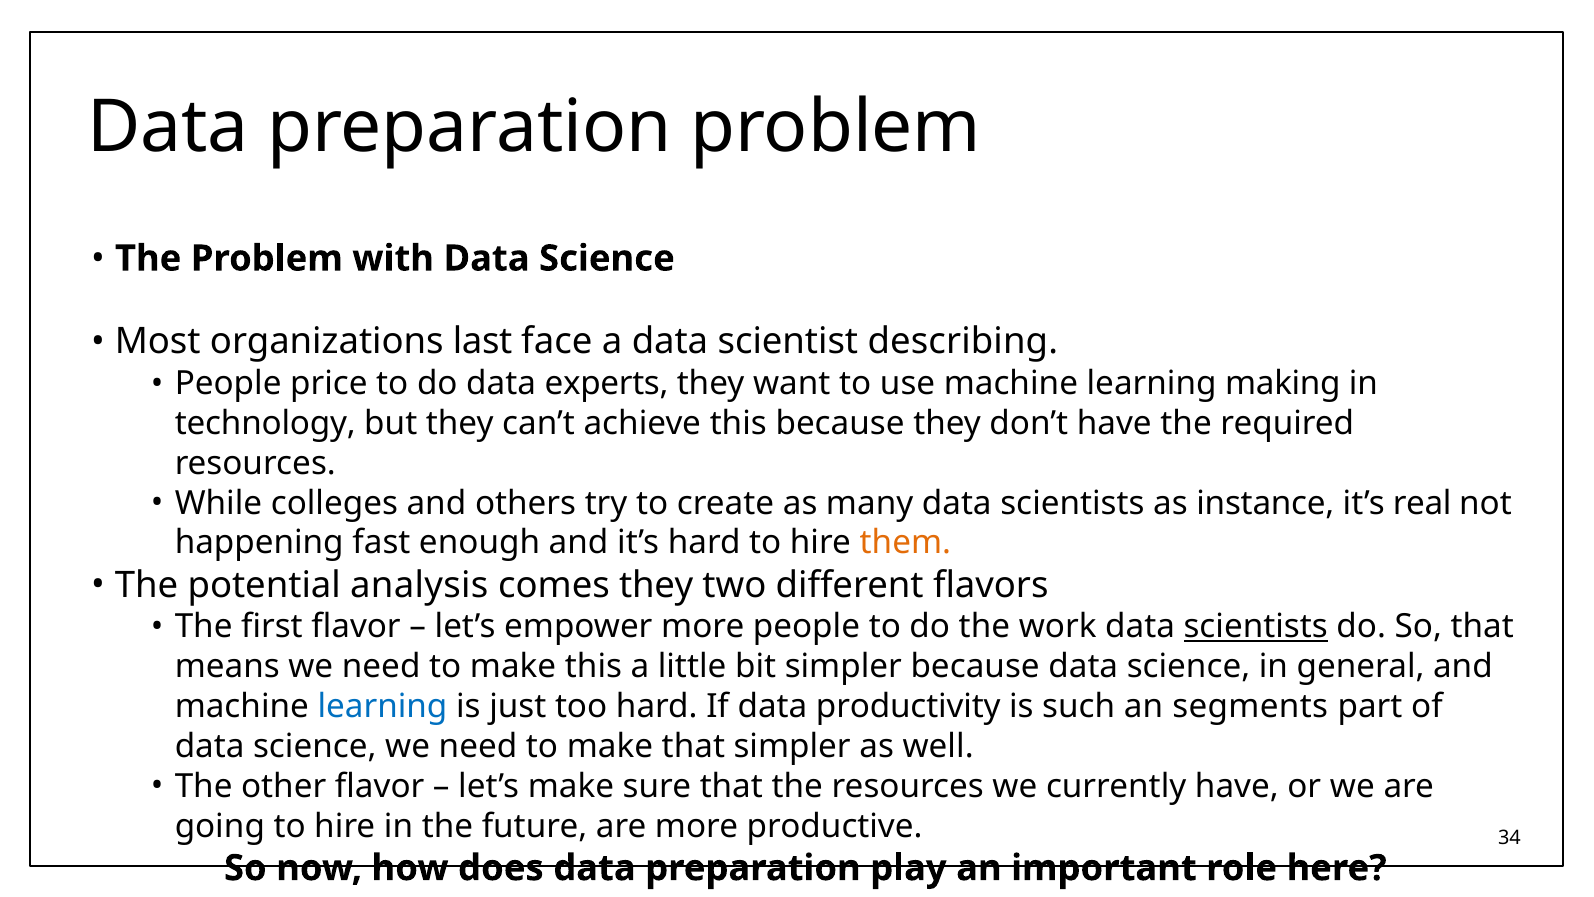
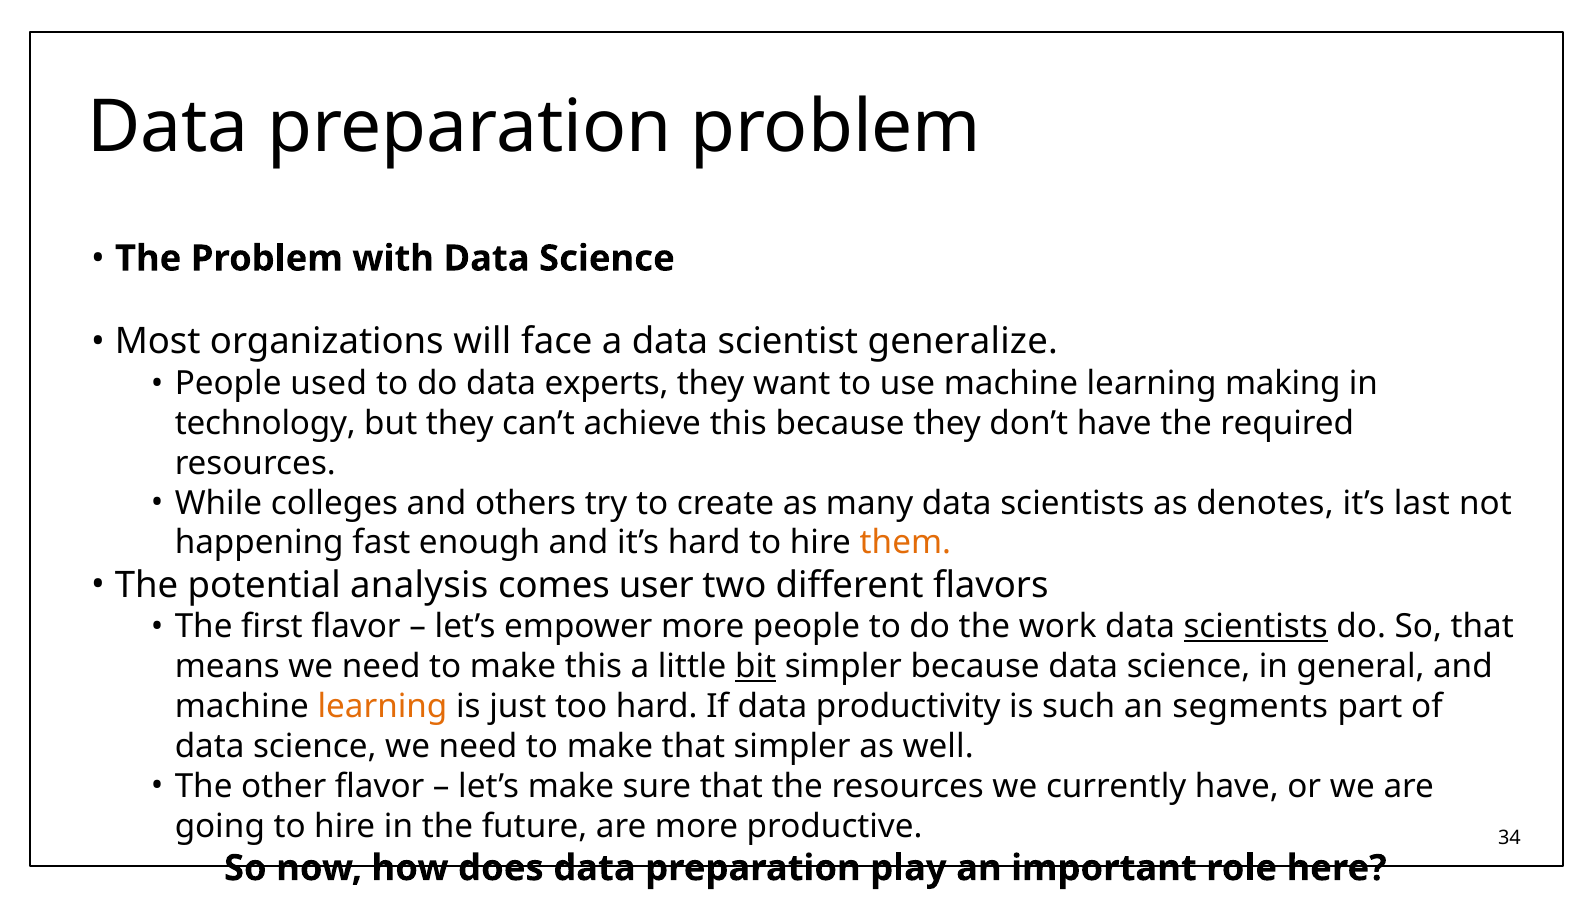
last: last -> will (482, 341)
describing: describing -> generalize (963, 341)
price: price -> used (329, 383)
instance: instance -> denotes (1265, 503)
real: real -> last (1422, 503)
comes they: they -> user (656, 585)
bit underline: none -> present (756, 666)
learning colour: blue -> orange (383, 706)
